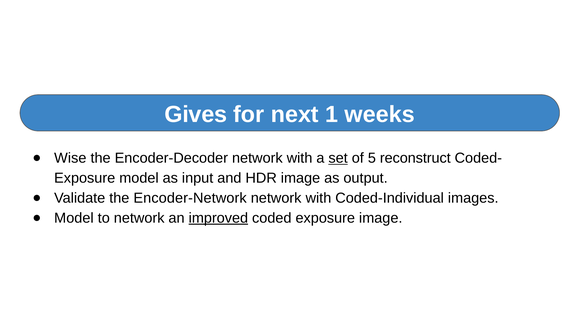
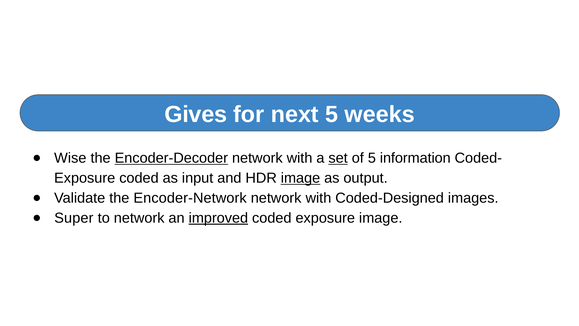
next 1: 1 -> 5 (332, 114)
Encoder-Decoder underline: none -> present (171, 158)
reconstruct: reconstruct -> information (415, 158)
Exposure model: model -> coded (139, 178)
image underline: none -> present (301, 178)
Coded-Individual: Coded-Individual -> Coded-Designed (390, 198)
Model: Model -> Super (74, 218)
